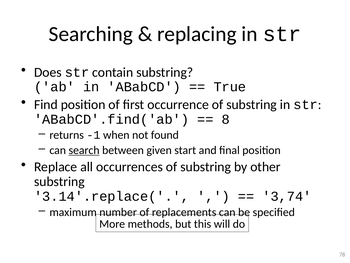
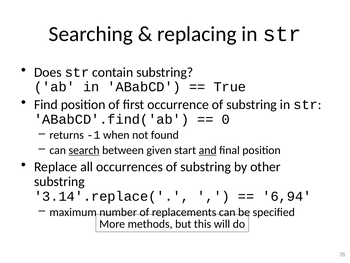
8: 8 -> 0 (226, 119)
and underline: none -> present (208, 150)
3,74: 3,74 -> 6,94 (287, 196)
